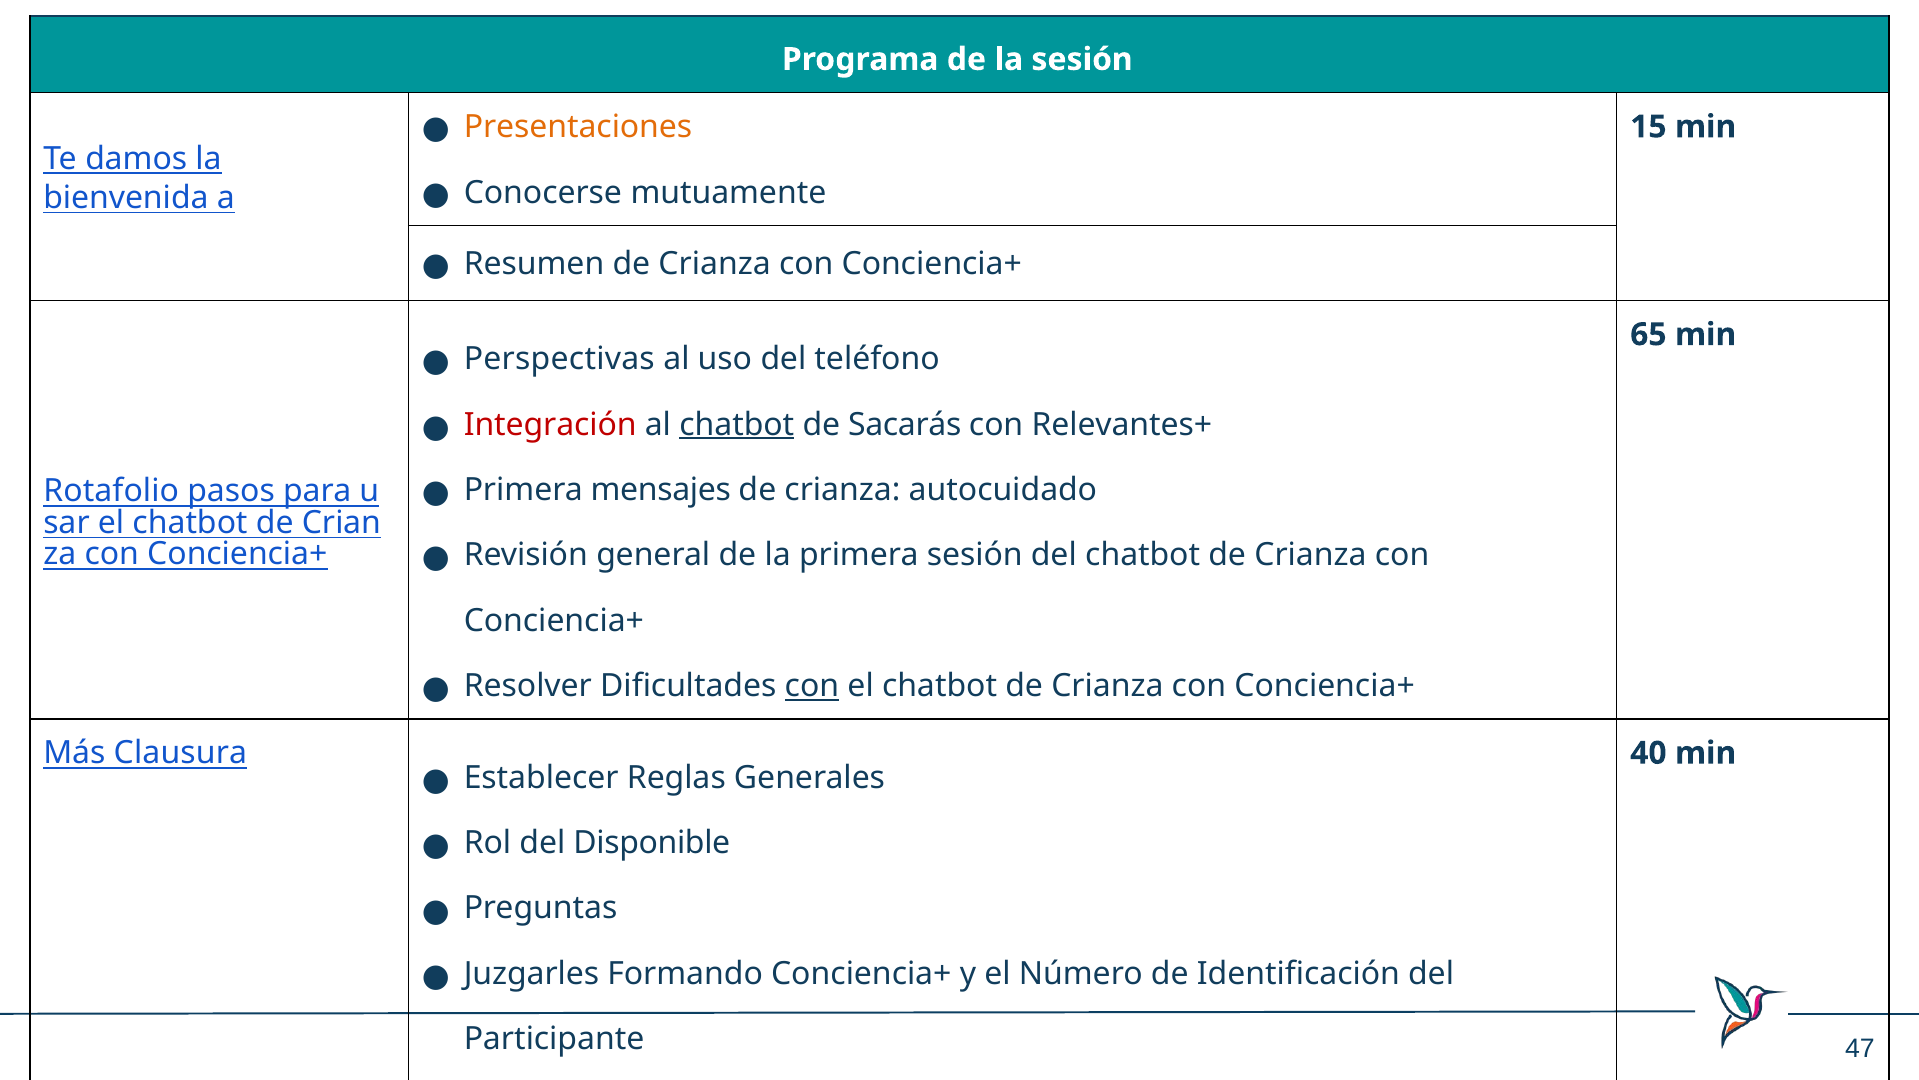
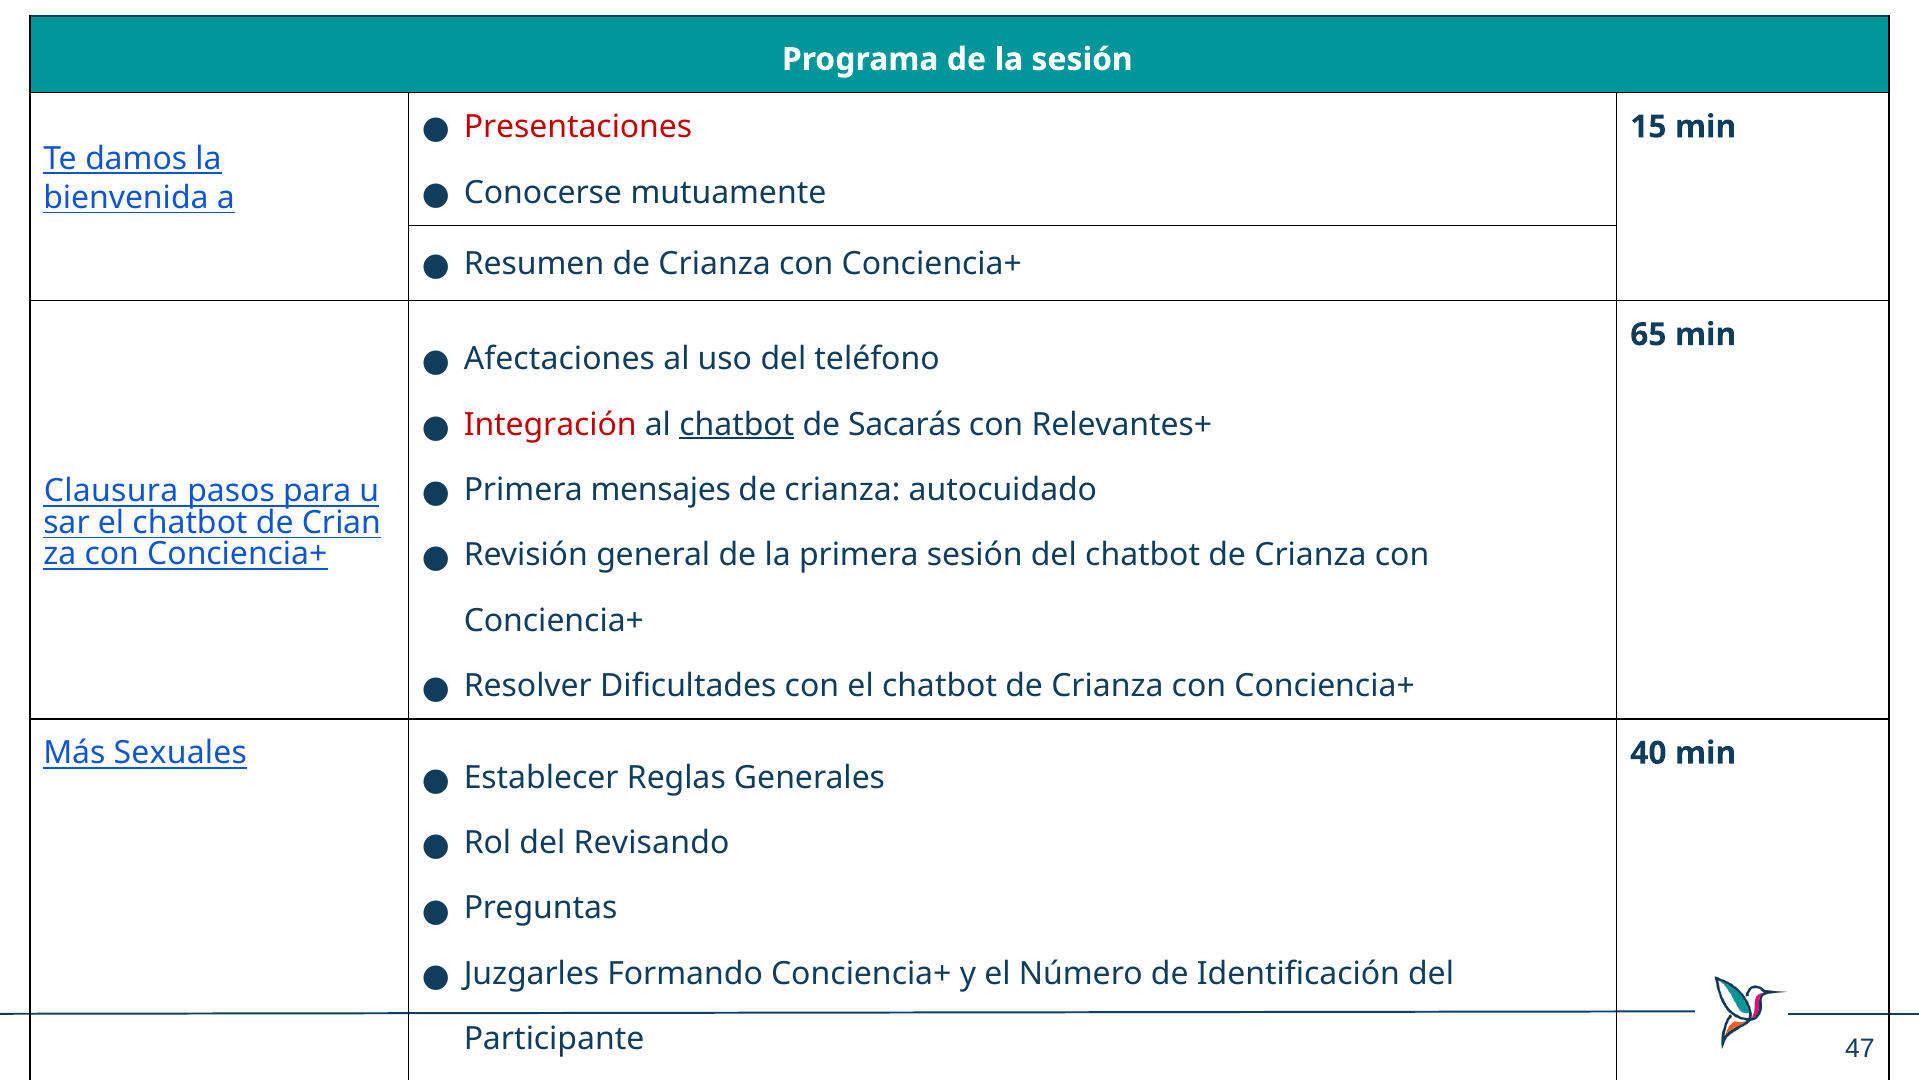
Presentaciones colour: orange -> red (578, 127)
Perspectivas: Perspectivas -> Afectaciones (559, 359)
Rotafolio: Rotafolio -> Clausura (111, 491)
con underline: present -> none (812, 686)
Clausura: Clausura -> Sexuales (180, 753)
Disponible: Disponible -> Revisando (652, 843)
